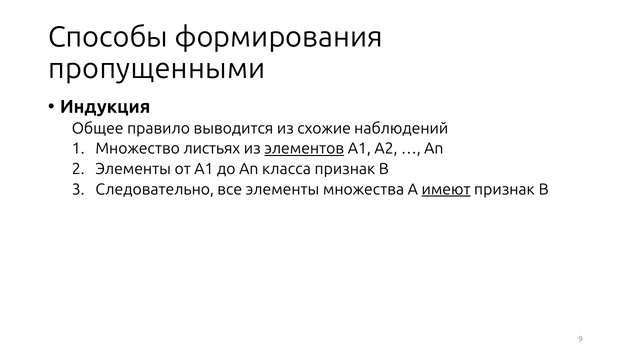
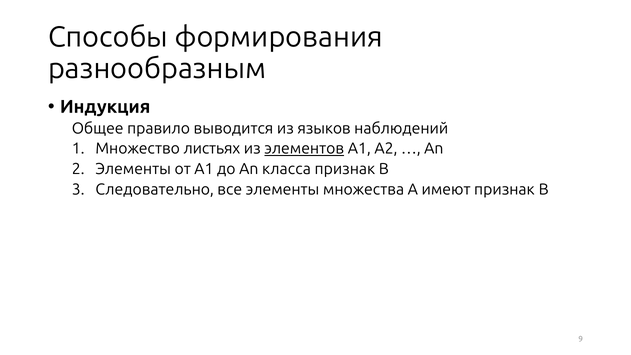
пропущенными: пропущенными -> разнообразным (157, 69)
схожие: схожие -> языков (324, 128)
имеют underline: present -> none (446, 189)
